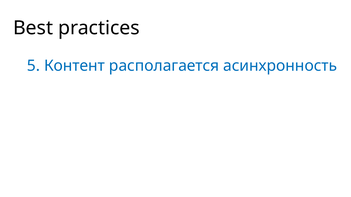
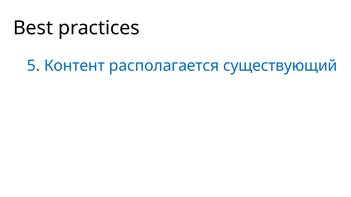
асинхронность: асинхронность -> существующий (280, 66)
